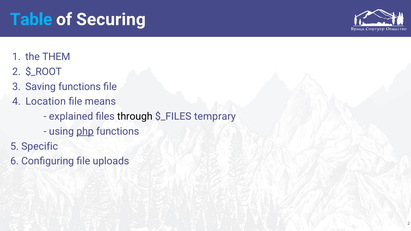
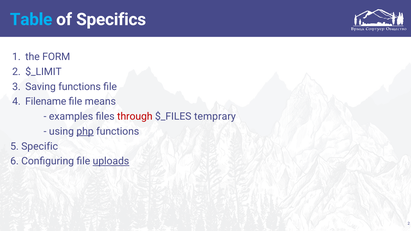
Securing: Securing -> Specifics (111, 19)
THEM: THEM -> FORM (56, 57)
$_ROOT: $_ROOT -> $_LIMIT (43, 72)
Location: Location -> Filename (46, 102)
explained: explained -> examples (71, 117)
through colour: black -> red (135, 117)
uploads underline: none -> present (111, 161)
